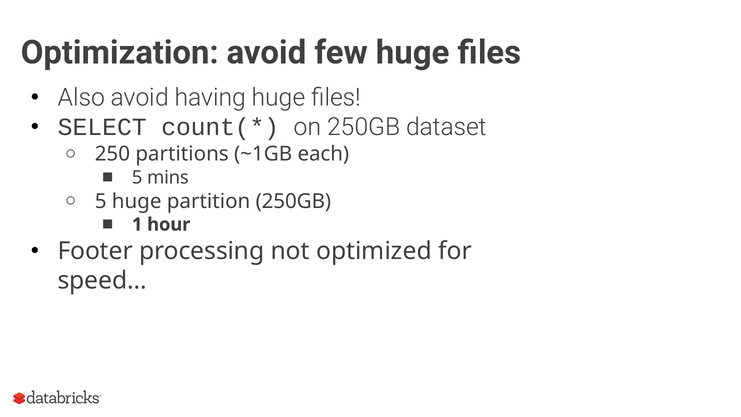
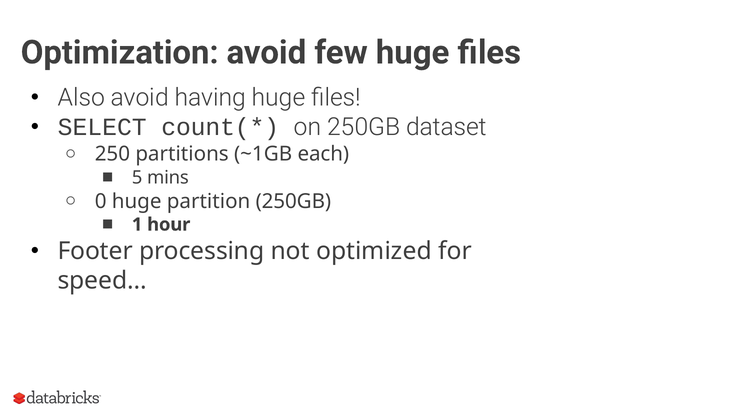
5: 5 -> 0 (101, 201)
